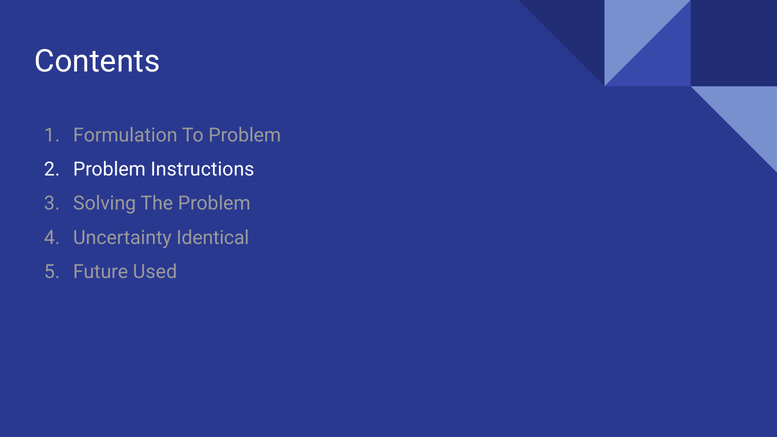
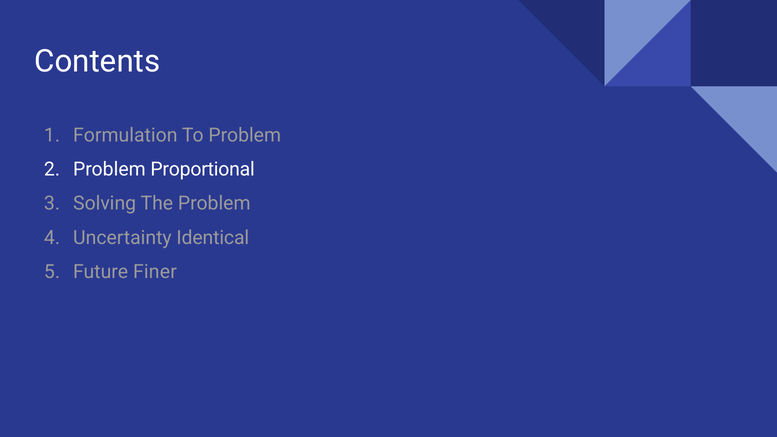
Instructions: Instructions -> Proportional (203, 169)
Used: Used -> Finer (155, 272)
